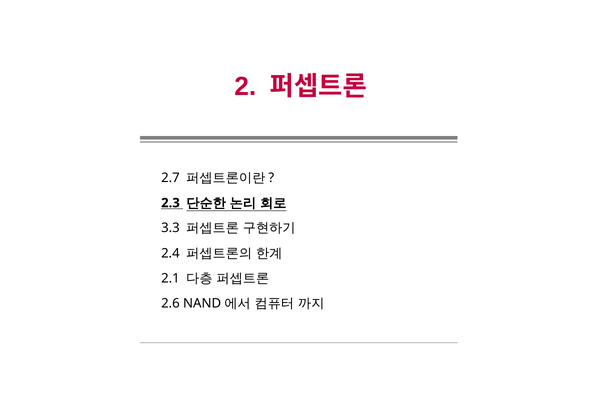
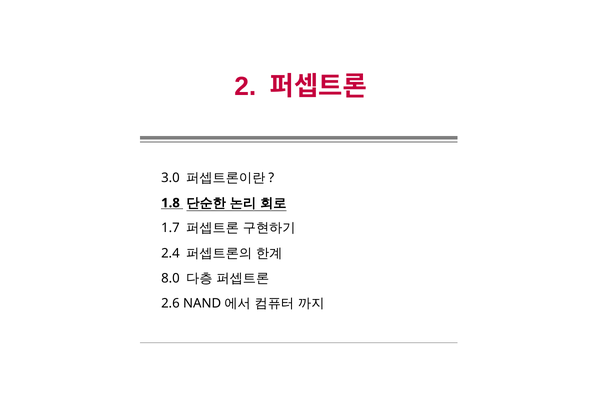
2.7: 2.7 -> 3.0 (170, 178)
2.3: 2.3 -> 1.8 (170, 203)
3.3: 3.3 -> 1.7 (170, 228)
2.1: 2.1 -> 8.0 (170, 279)
